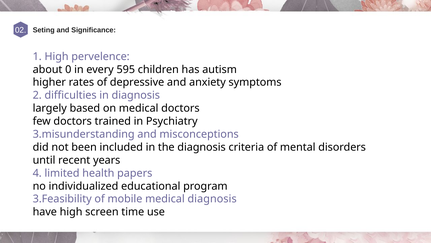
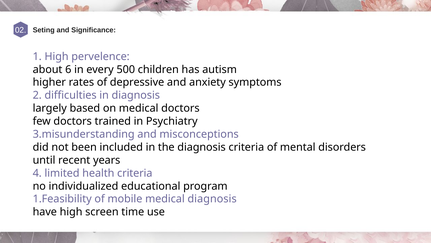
0: 0 -> 6 (68, 69)
595: 595 -> 500 (126, 69)
health papers: papers -> criteria (135, 173)
3.Feasibility: 3.Feasibility -> 1.Feasibility (62, 199)
